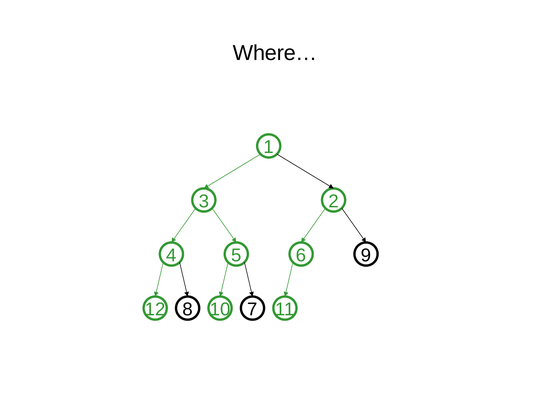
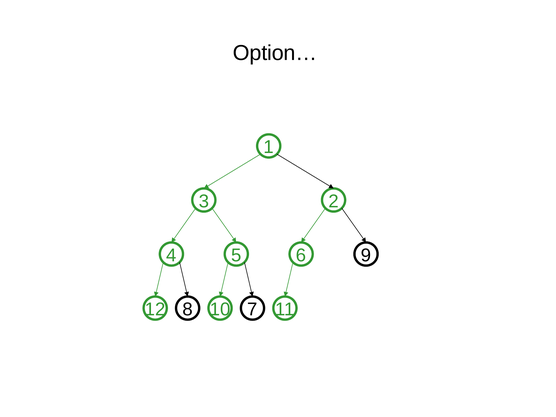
Where…: Where… -> Option… (275, 53)
